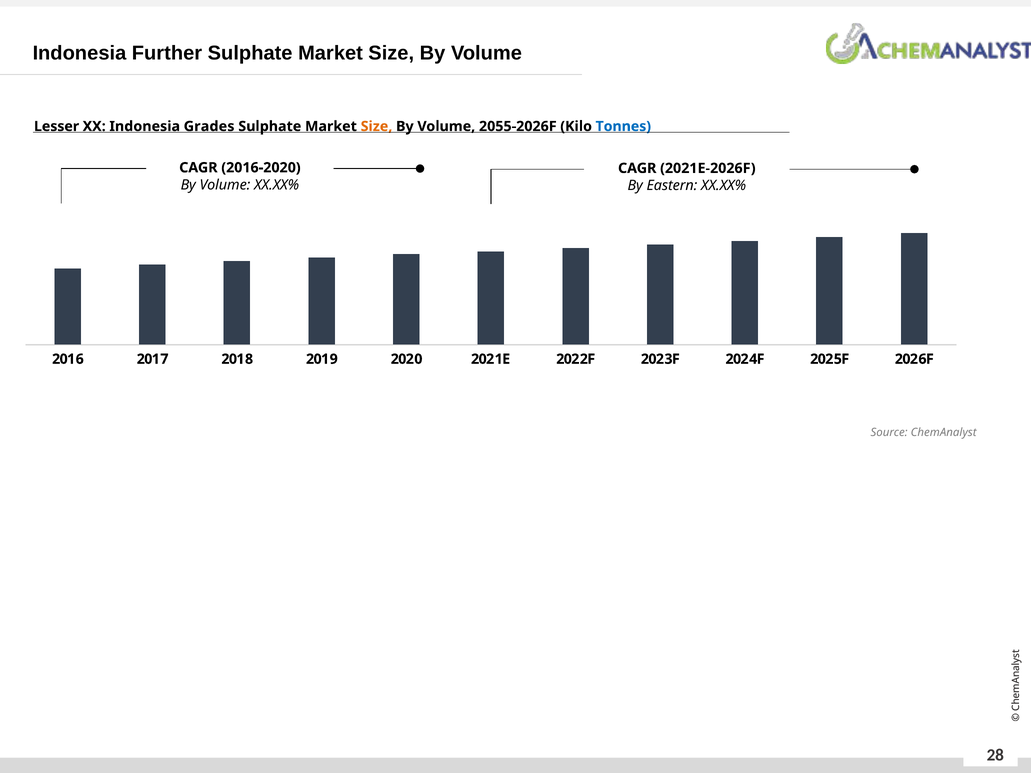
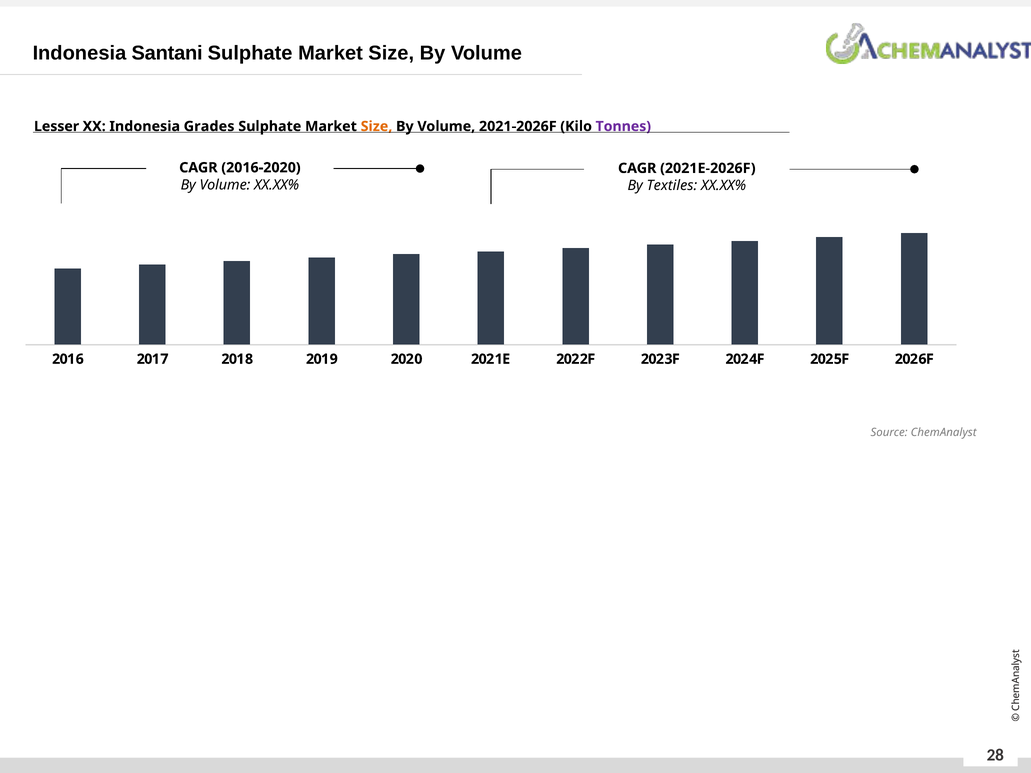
Further: Further -> Santani (167, 53)
2055-2026F: 2055-2026F -> 2021-2026F (518, 126)
Tonnes colour: blue -> purple (623, 126)
Eastern: Eastern -> Textiles (672, 186)
